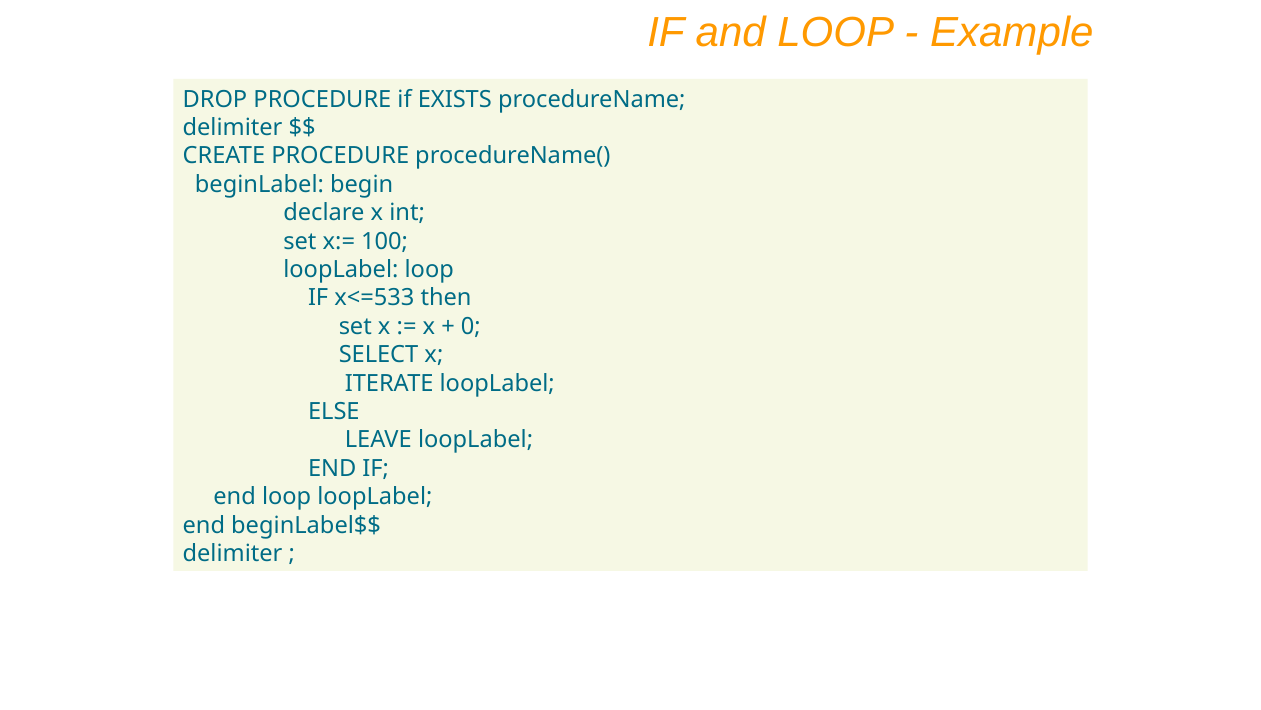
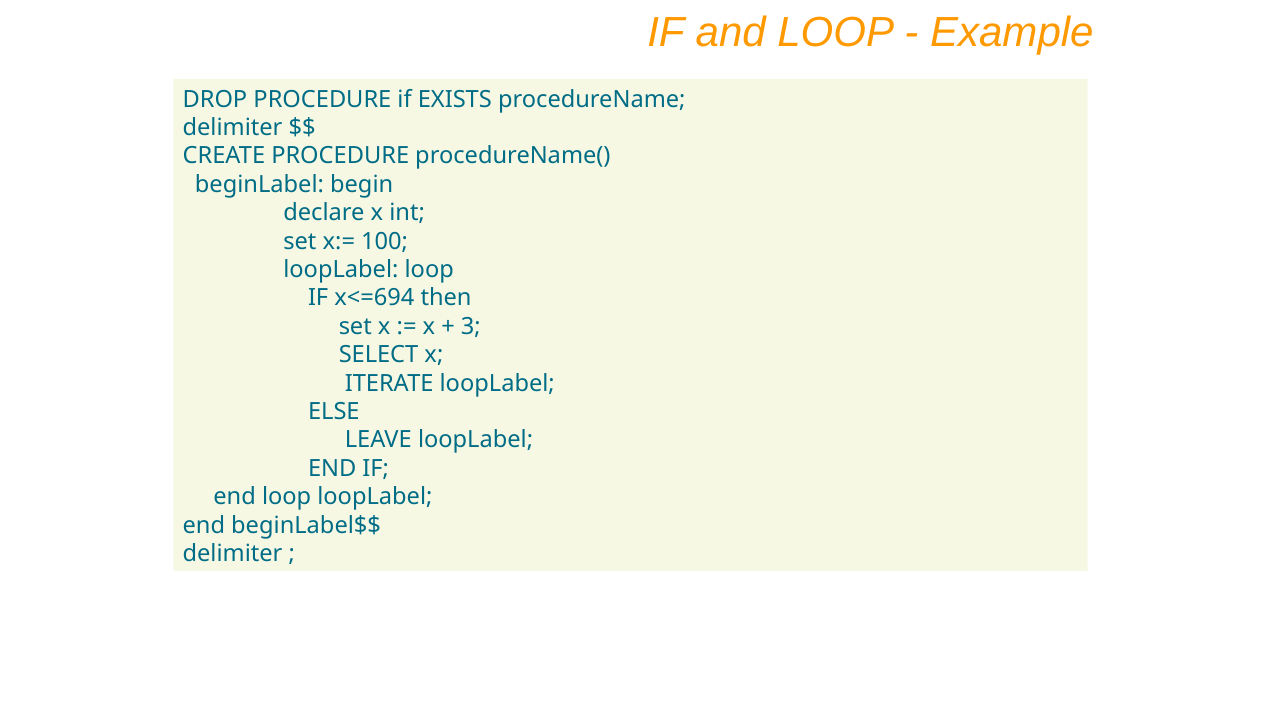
x<=533: x<=533 -> x<=694 (374, 298)
0: 0 -> 3 (471, 326)
